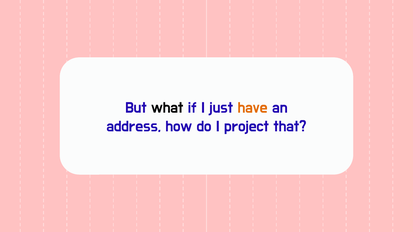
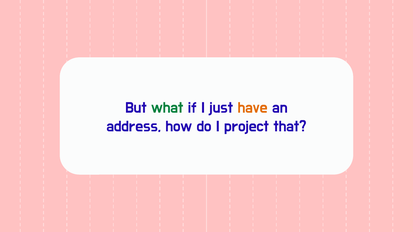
what colour: black -> green (167, 108)
